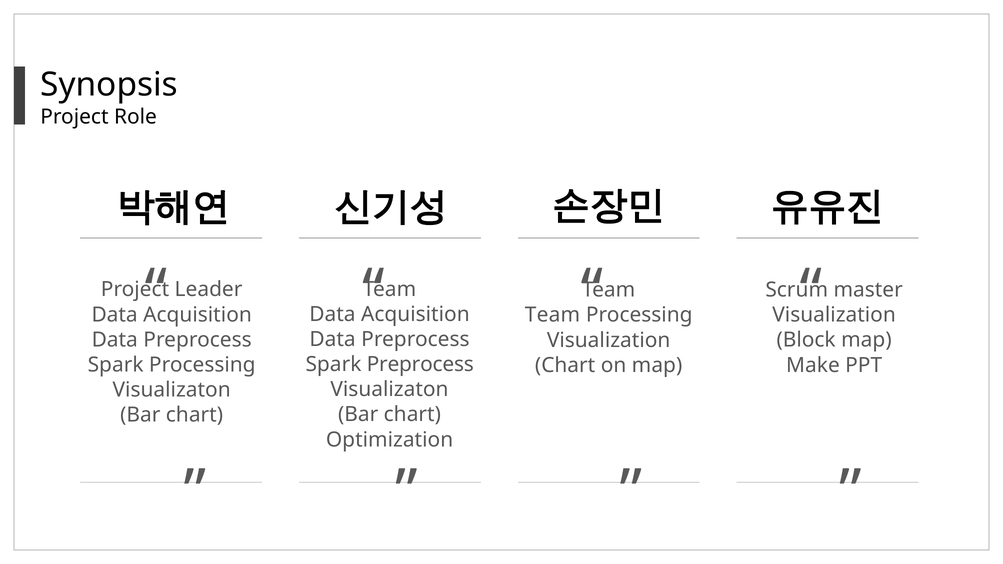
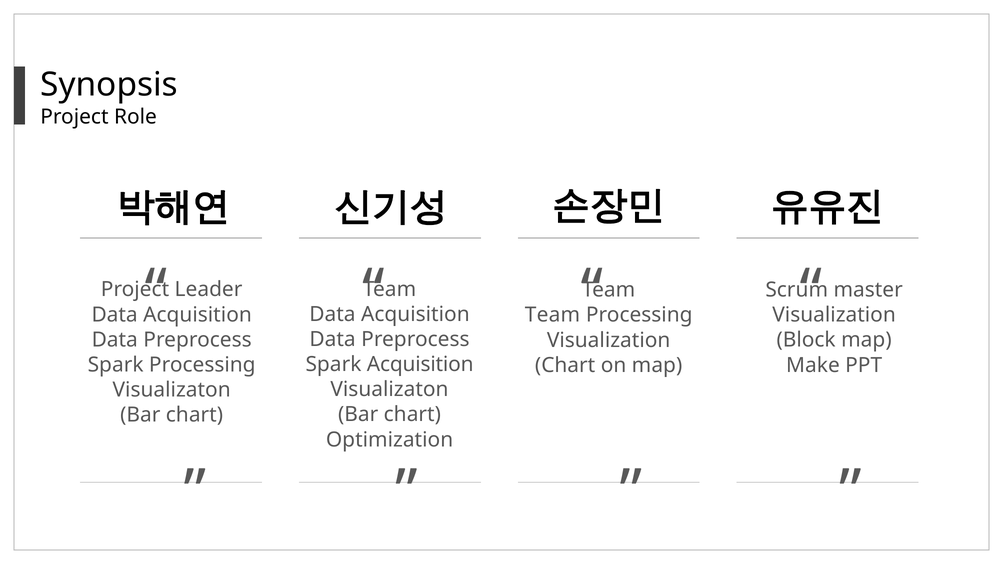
Spark Preprocess: Preprocess -> Acquisition (420, 365)
